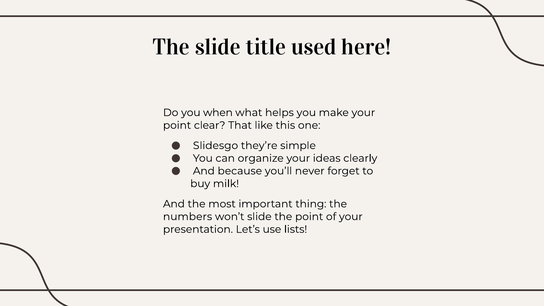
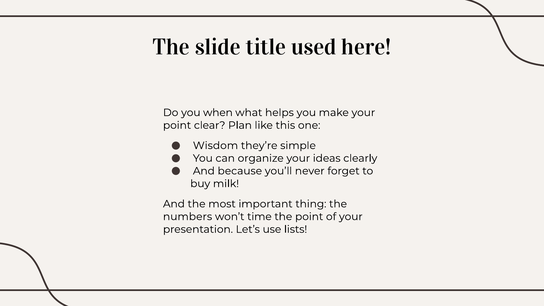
That: That -> Plan (240, 125)
Slidesgo: Slidesgo -> Wisdom (216, 146)
won’t slide: slide -> time (259, 217)
